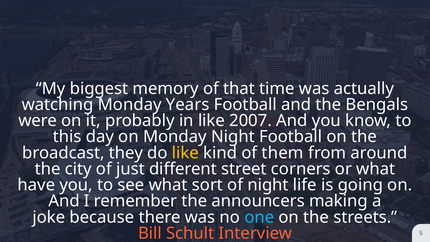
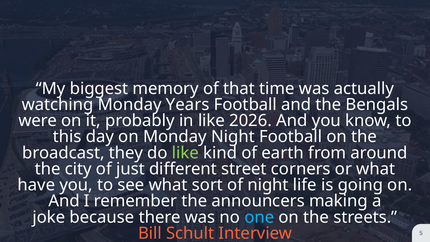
2007: 2007 -> 2026 (251, 121)
like colour: yellow -> light green (185, 153)
them: them -> earth (283, 153)
